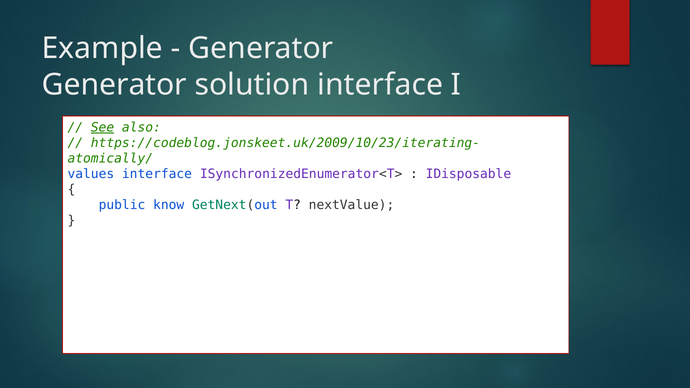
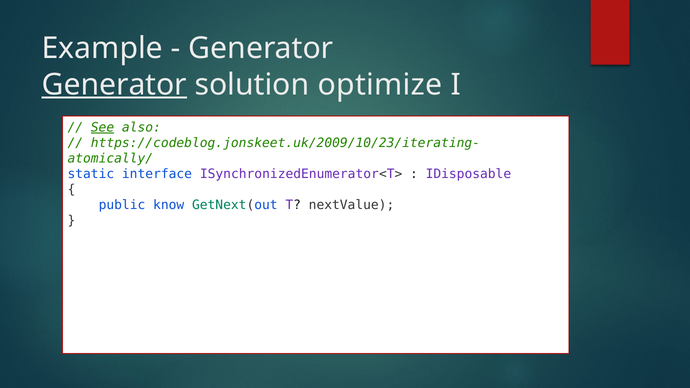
Generator underline: none -> present (114, 85)
solution interface: interface -> optimize (380, 85)
values: values -> static (91, 174)
